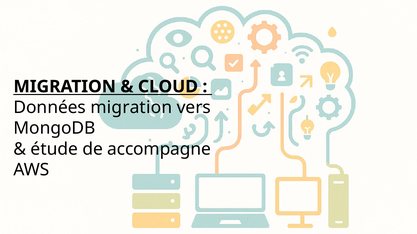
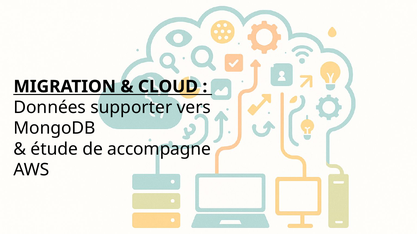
Données migration: migration -> supporter (131, 108)
